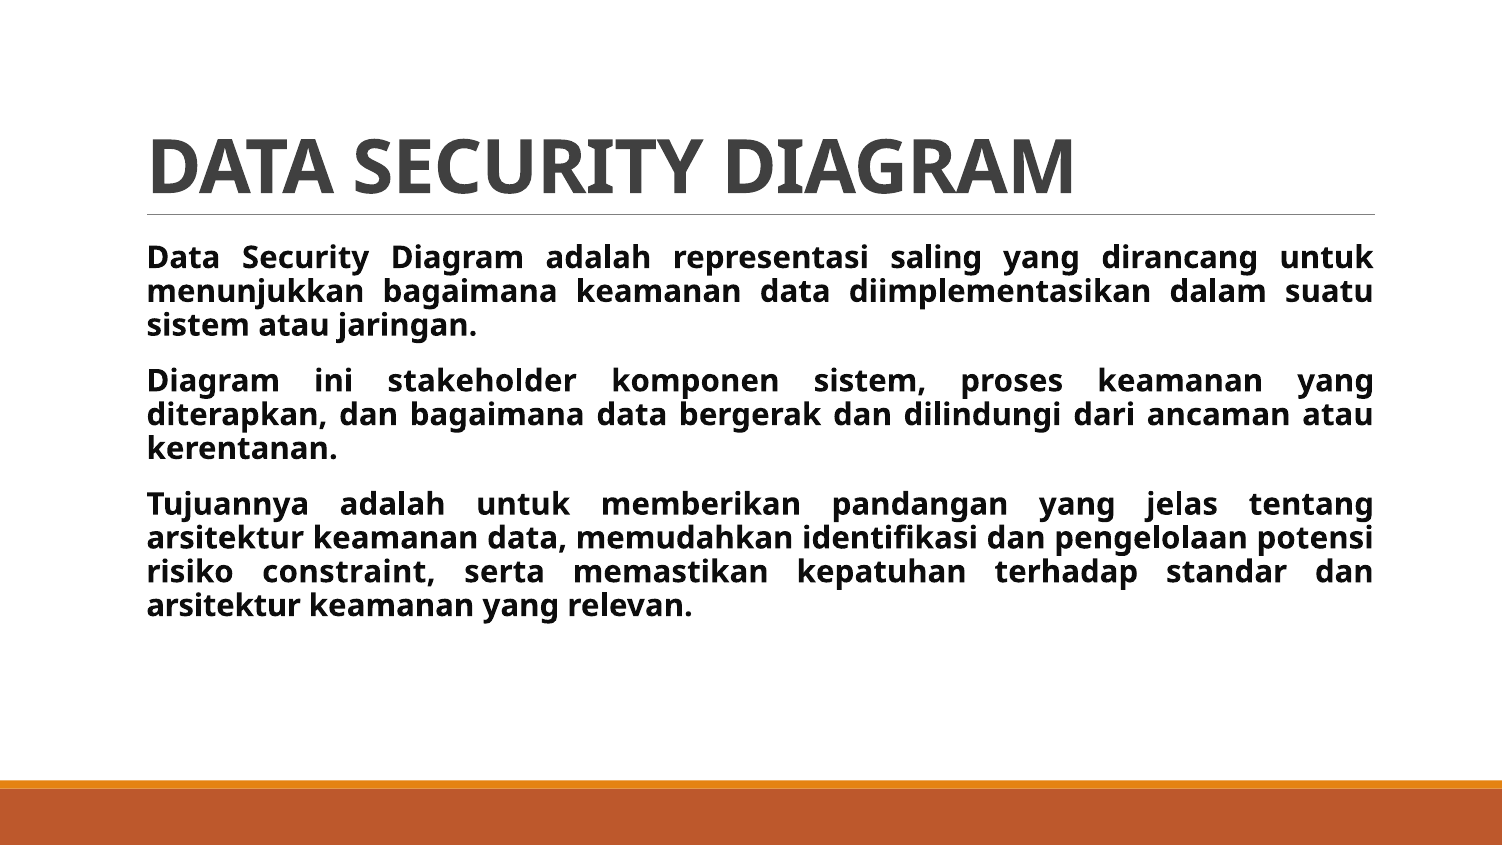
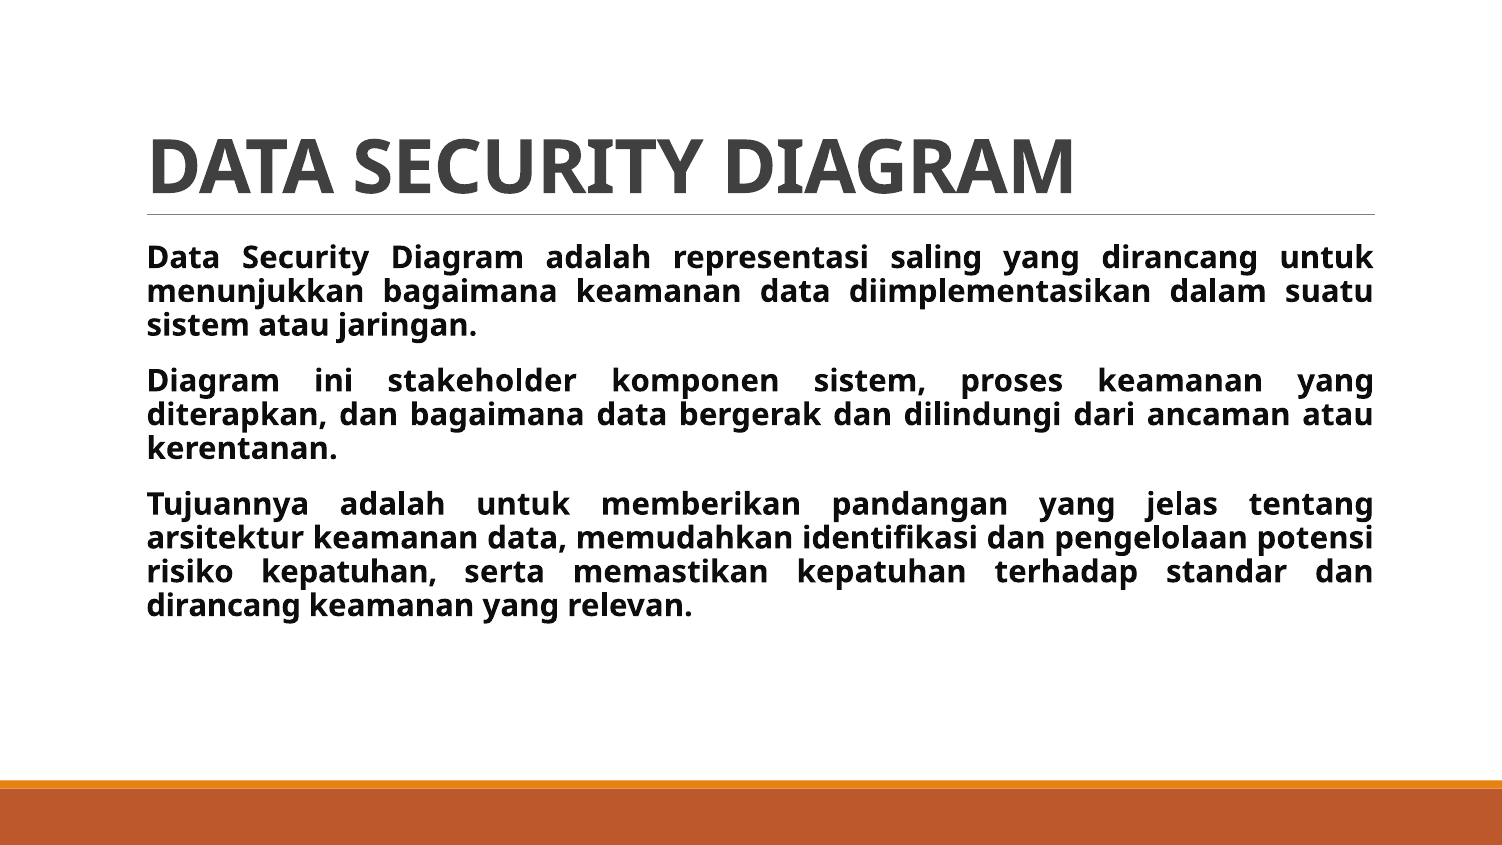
risiko constraint: constraint -> kepatuhan (349, 572)
arsitektur: arsitektur -> dirancang (224, 606)
